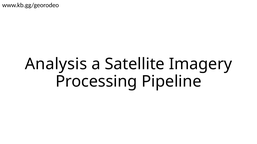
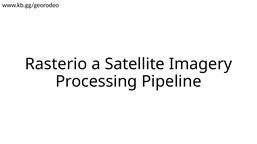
Analysis: Analysis -> Rasterio (56, 64)
